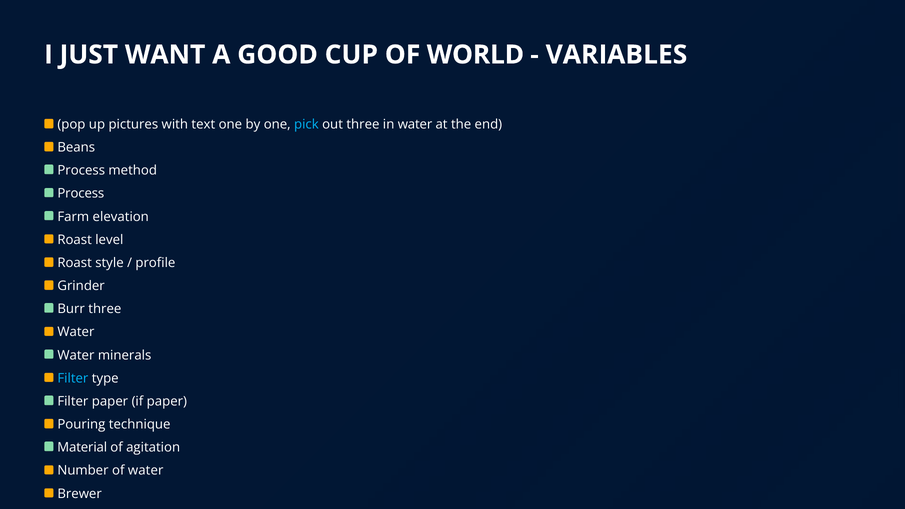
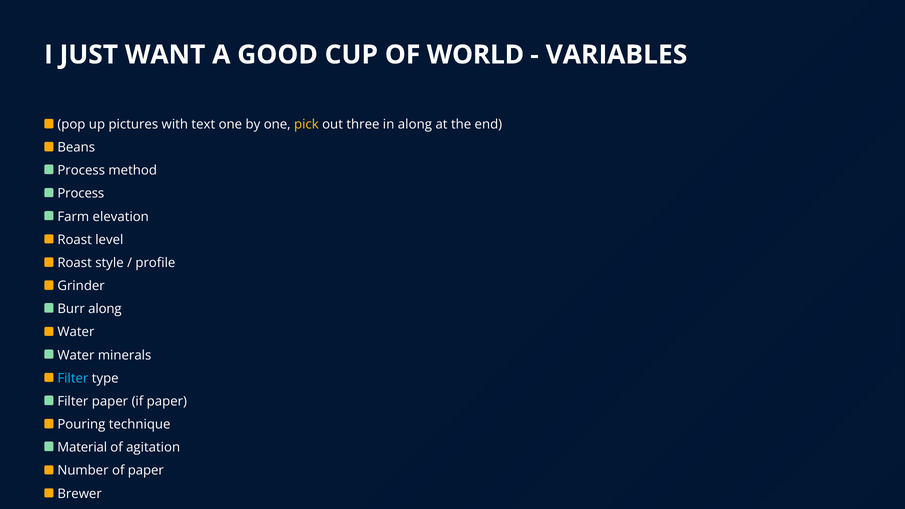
pick colour: light blue -> yellow (306, 124)
in water: water -> along (415, 124)
Burr three: three -> along (105, 309)
of water: water -> paper (146, 471)
